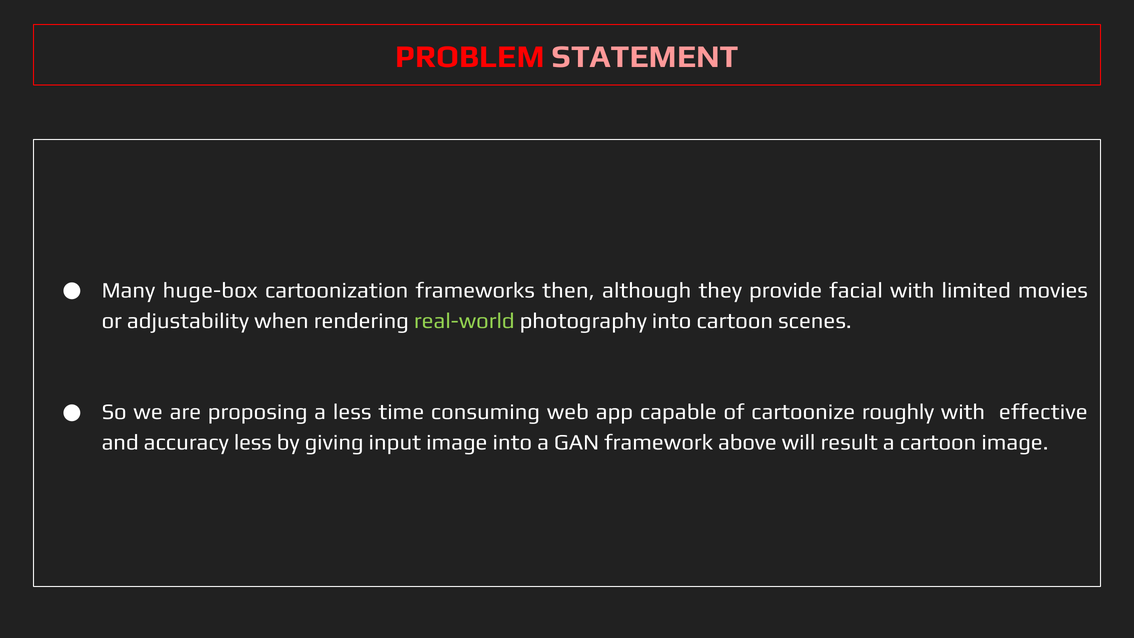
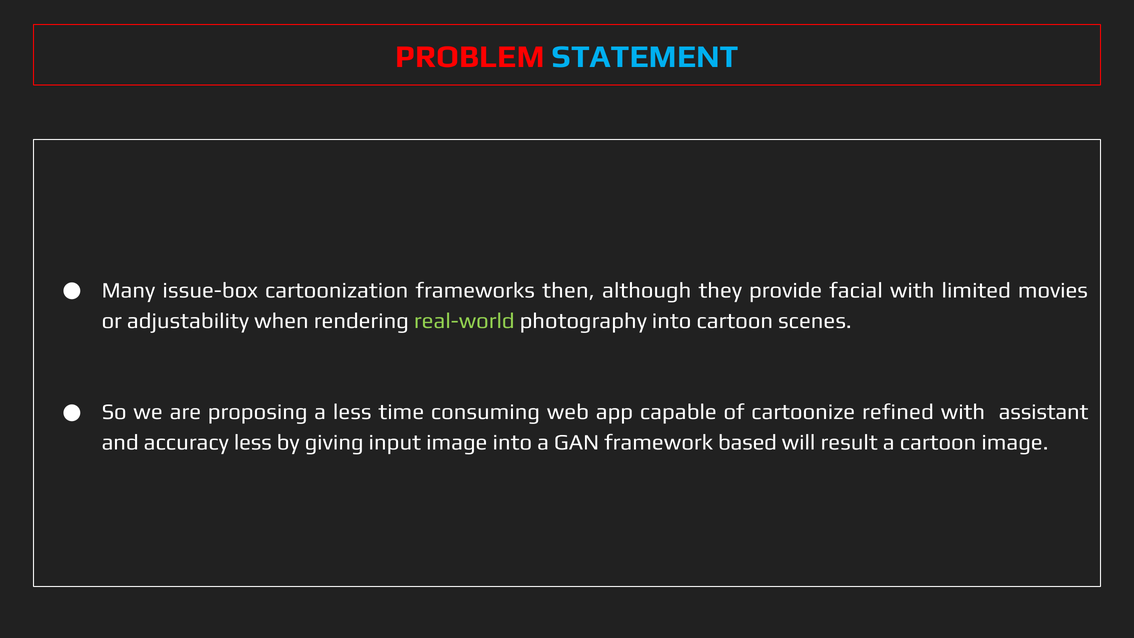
STATEMENT colour: pink -> light blue (645, 57)
huge-box: huge-box -> issue-box (210, 291)
roughly: roughly -> refined (898, 412)
effective: effective -> assistant (1044, 412)
above: above -> based (747, 443)
